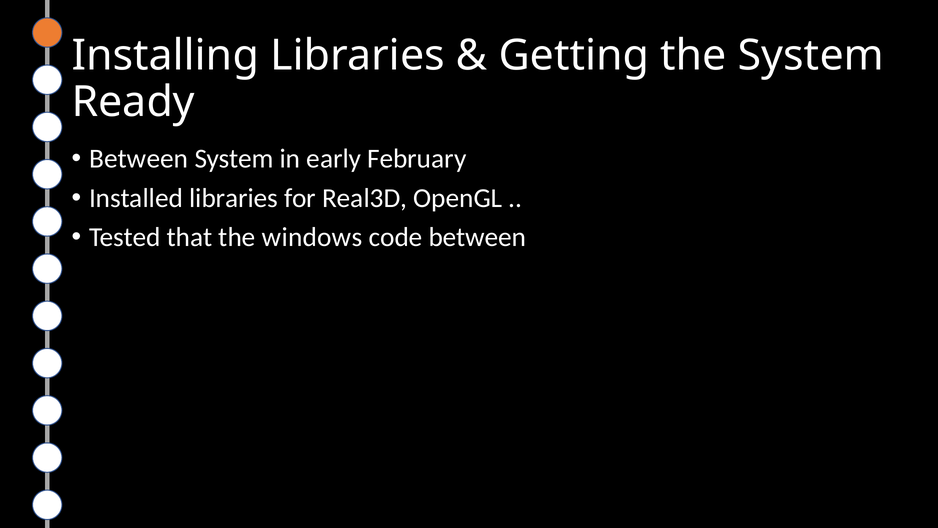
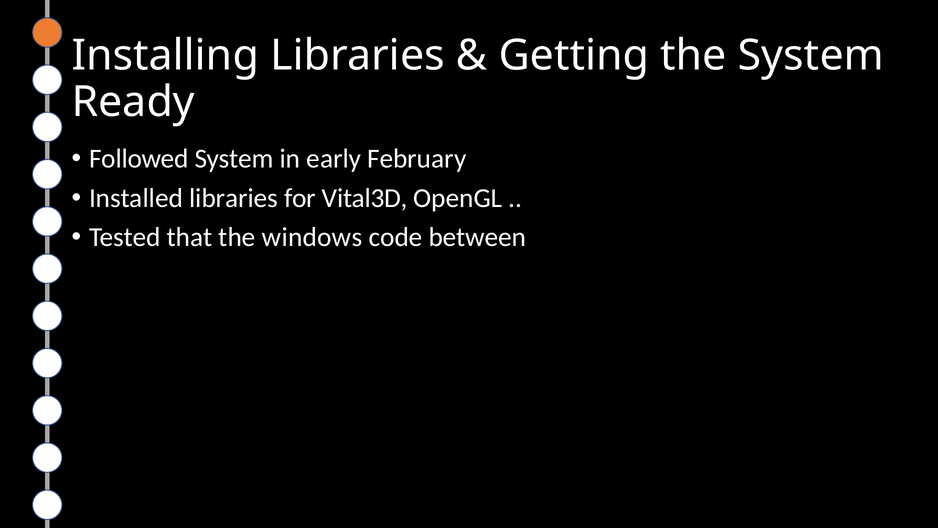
Between: Between -> Followed (139, 159)
Real3D: Real3D -> Vital3D (365, 198)
